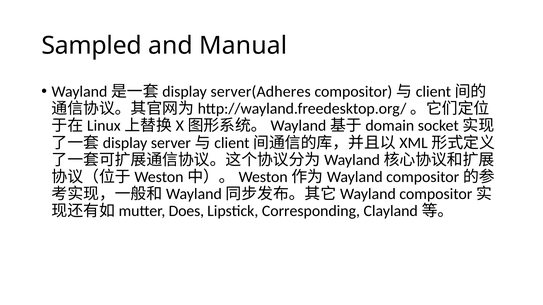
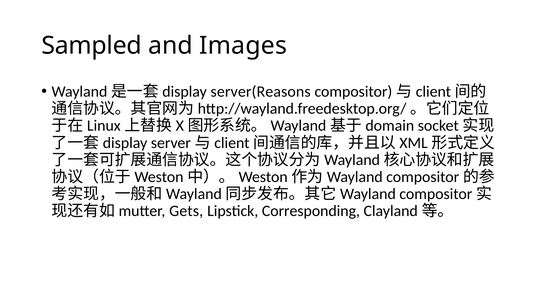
Manual: Manual -> Images (243, 46)
server(Adheres: server(Adheres -> server(Reasons (261, 92)
Does: Does -> Gets (186, 211)
